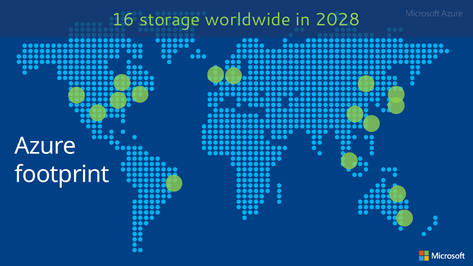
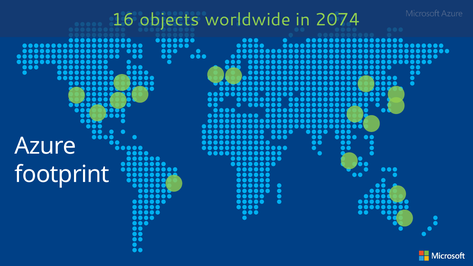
storage: storage -> objects (169, 20)
2028: 2028 -> 2074 (338, 20)
